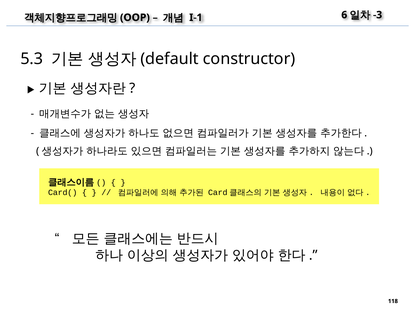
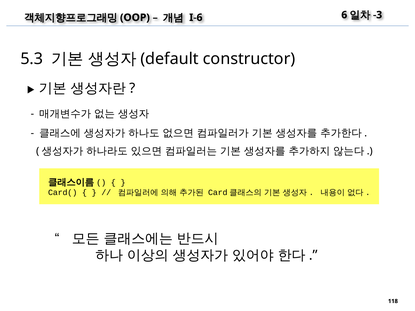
I-1: I-1 -> I-6 (196, 18)
